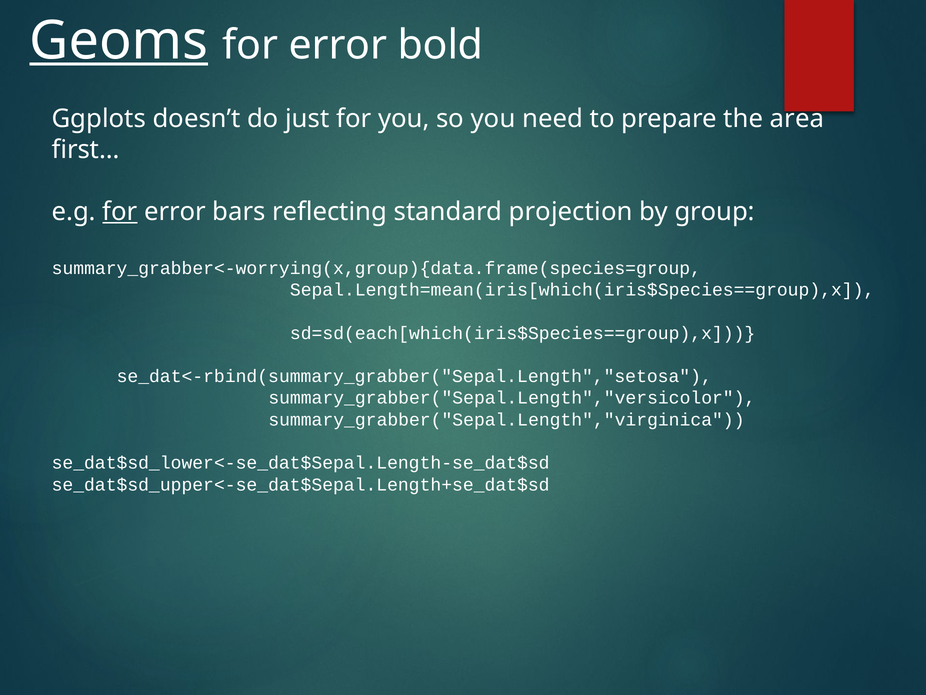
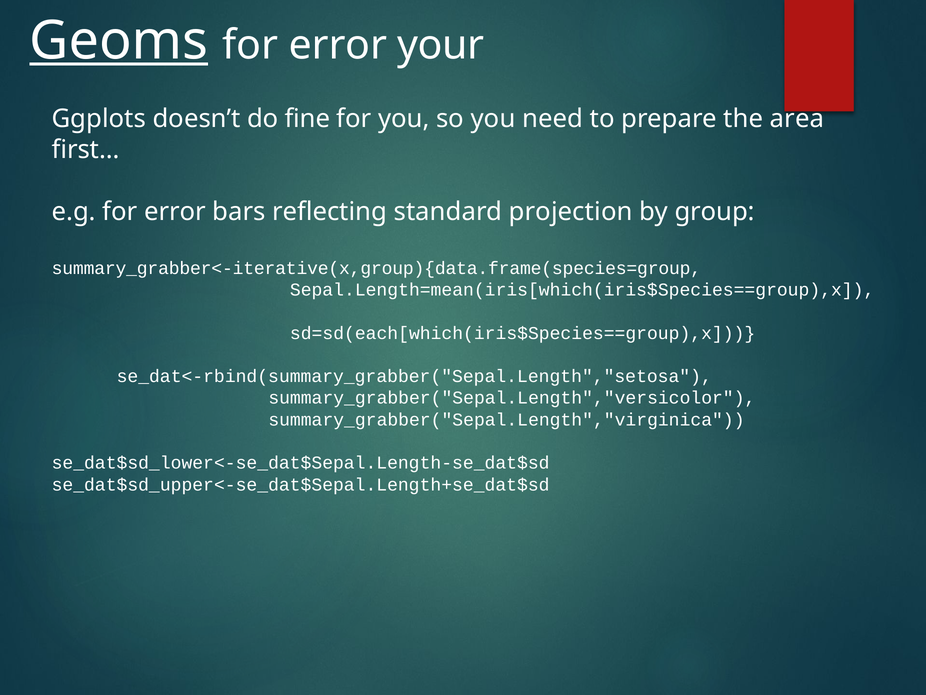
bold: bold -> your (441, 45)
just: just -> fine (307, 119)
for underline: present -> none (120, 211)
summary_grabber<-worrying(x,group){data.frame(species=group: summary_grabber<-worrying(x,group){data.frame(species=group -> summary_grabber<-iterative(x,group){data.frame(species=group (376, 268)
